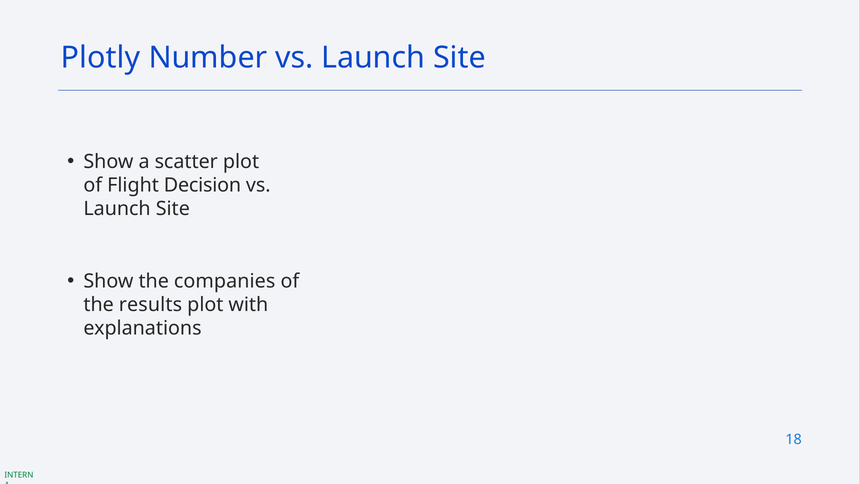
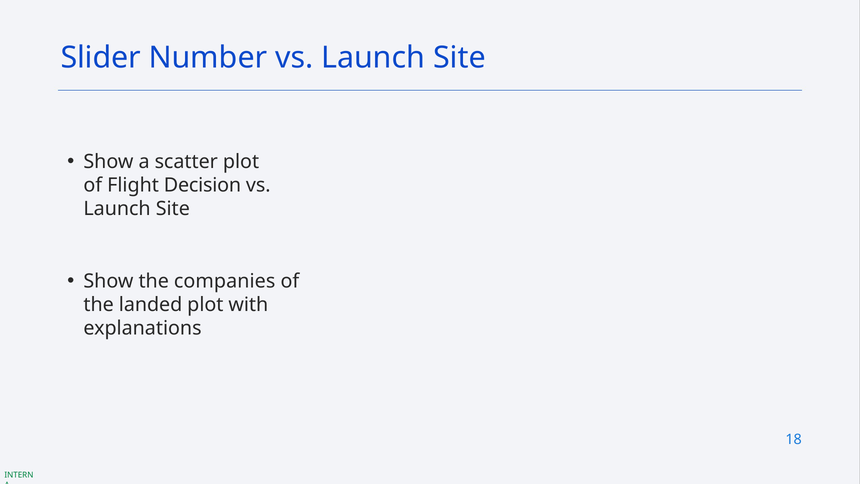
Plotly: Plotly -> Slider (101, 57)
results: results -> landed (151, 305)
